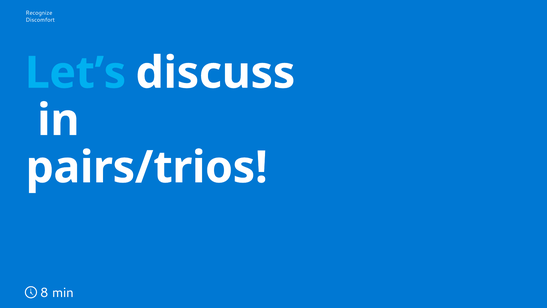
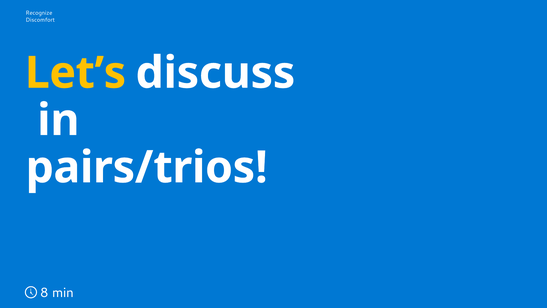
Let’s colour: light blue -> yellow (75, 73)
